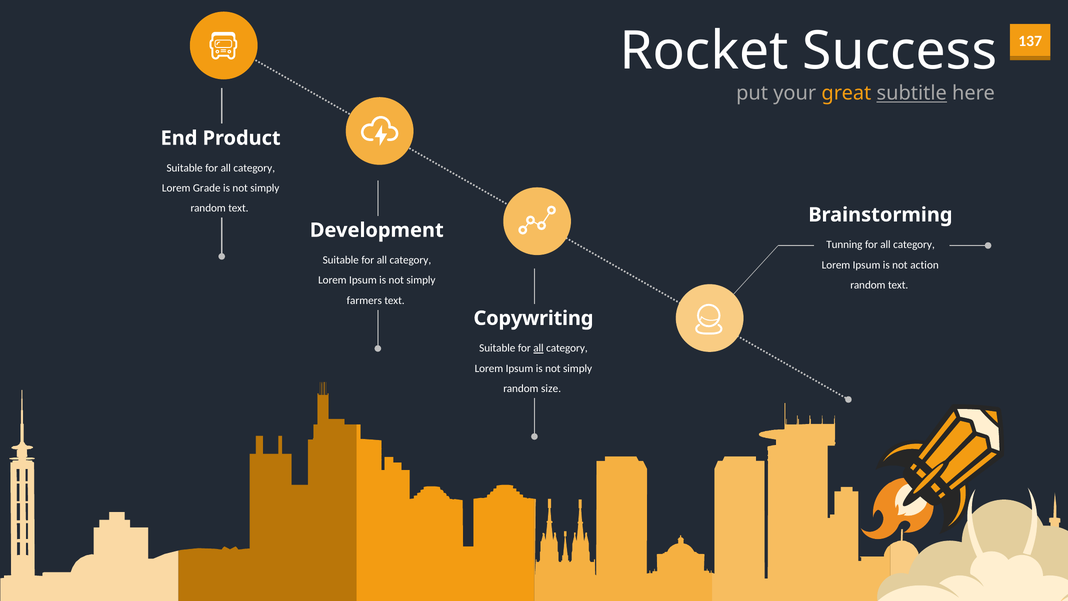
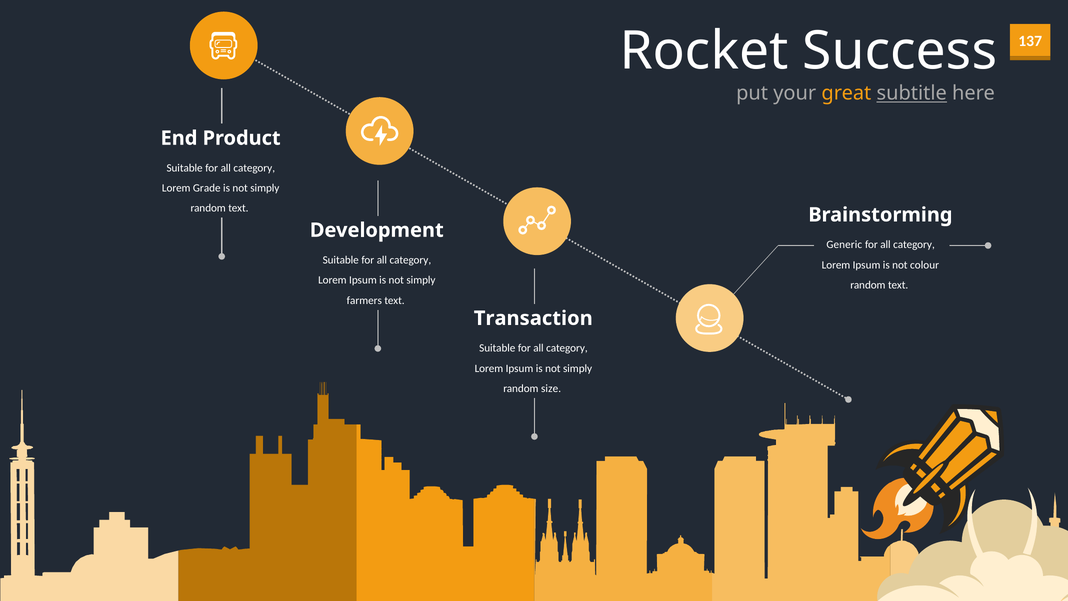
Tunning: Tunning -> Generic (844, 245)
action: action -> colour (925, 265)
Copywriting: Copywriting -> Transaction (533, 318)
all underline: present -> none (538, 348)
